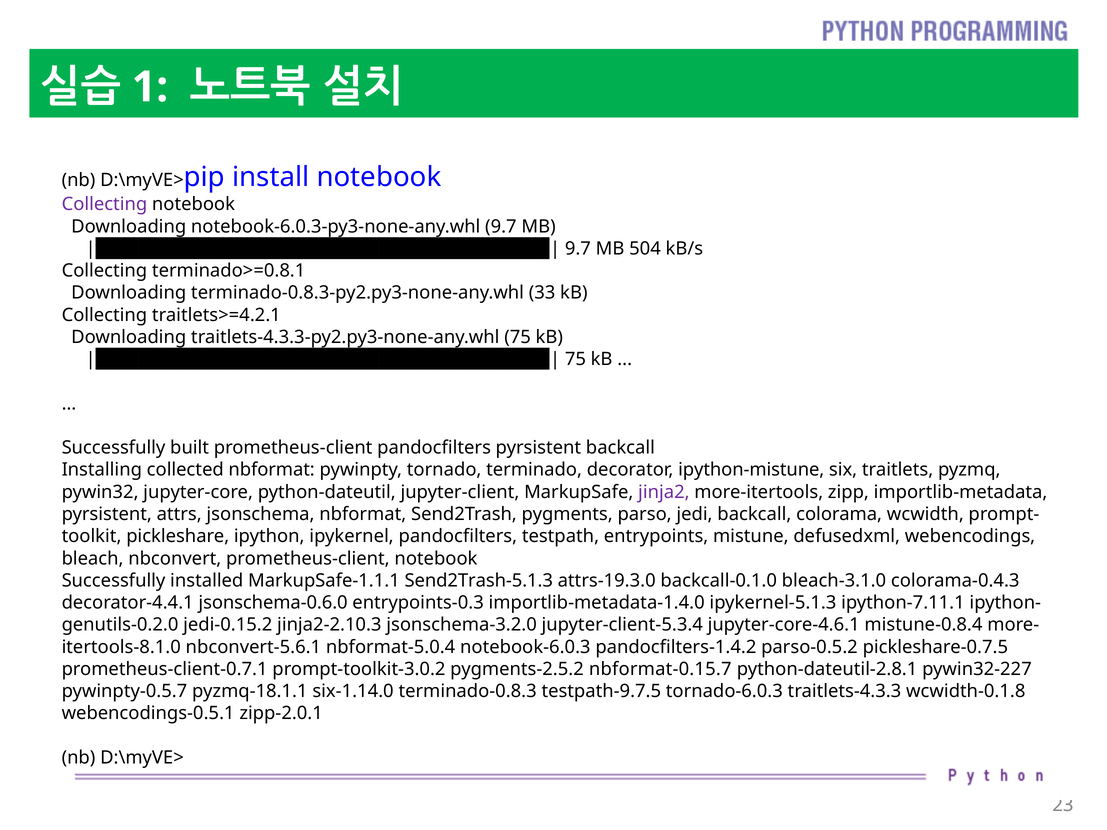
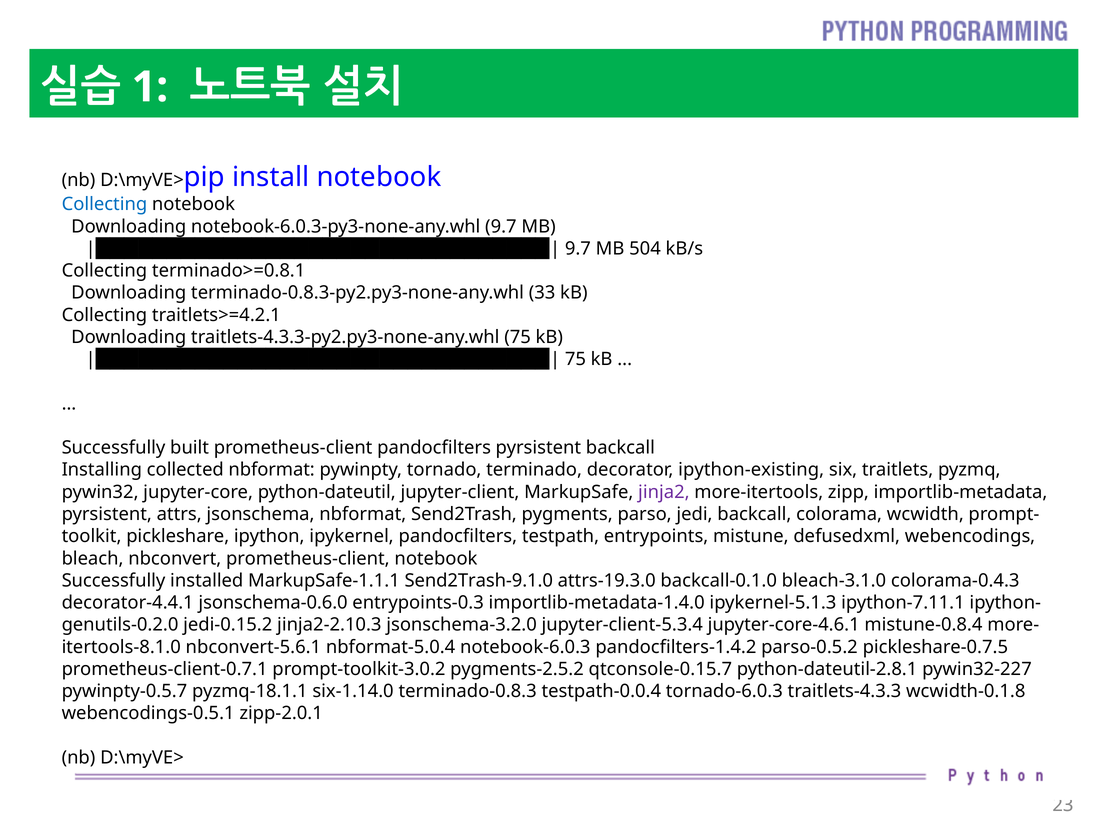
Collecting colour: purple -> blue (104, 204)
ipython-mistune: ipython-mistune -> ipython-existing (751, 470)
Send2Trash-5.1.3: Send2Trash-5.1.3 -> Send2Trash-9.1.0 (479, 581)
nbformat-0.15.7: nbformat-0.15.7 -> qtconsole-0.15.7 (660, 669)
testpath-9.7.5: testpath-9.7.5 -> testpath-0.0.4 (601, 691)
